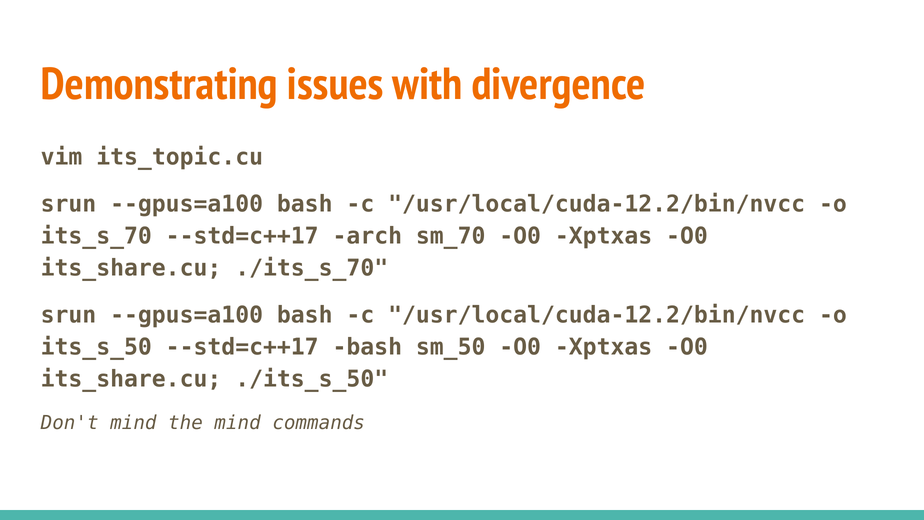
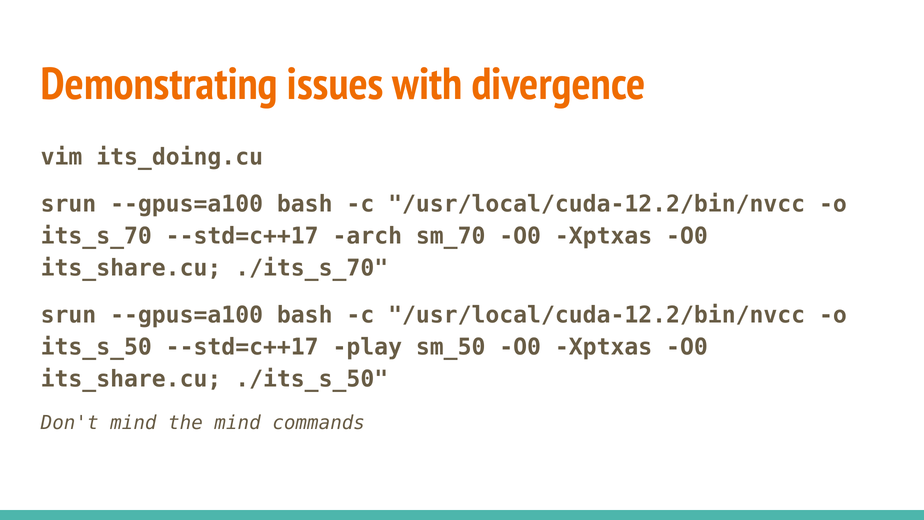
its_topic.cu: its_topic.cu -> its_doing.cu (180, 157)
--std=c++17 bash: bash -> play (367, 347)
